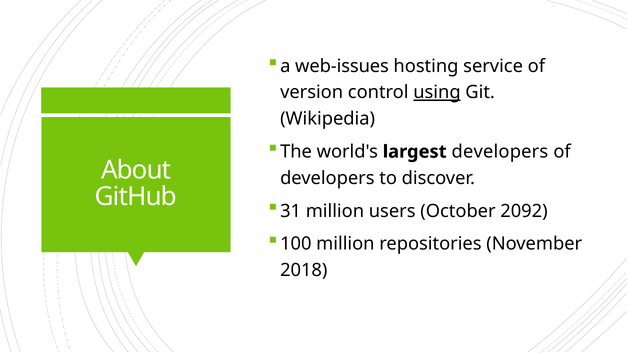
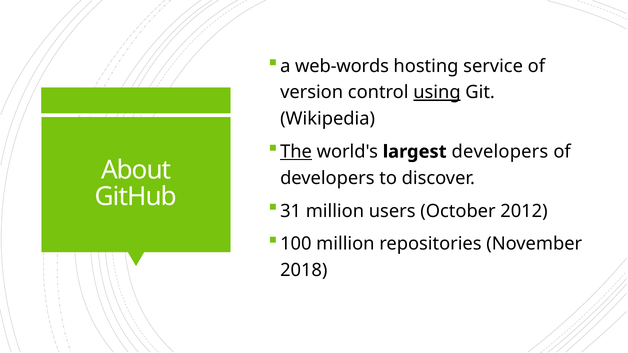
web-issues: web-issues -> web-words (342, 66)
The underline: none -> present (296, 152)
2092: 2092 -> 2012 (524, 211)
